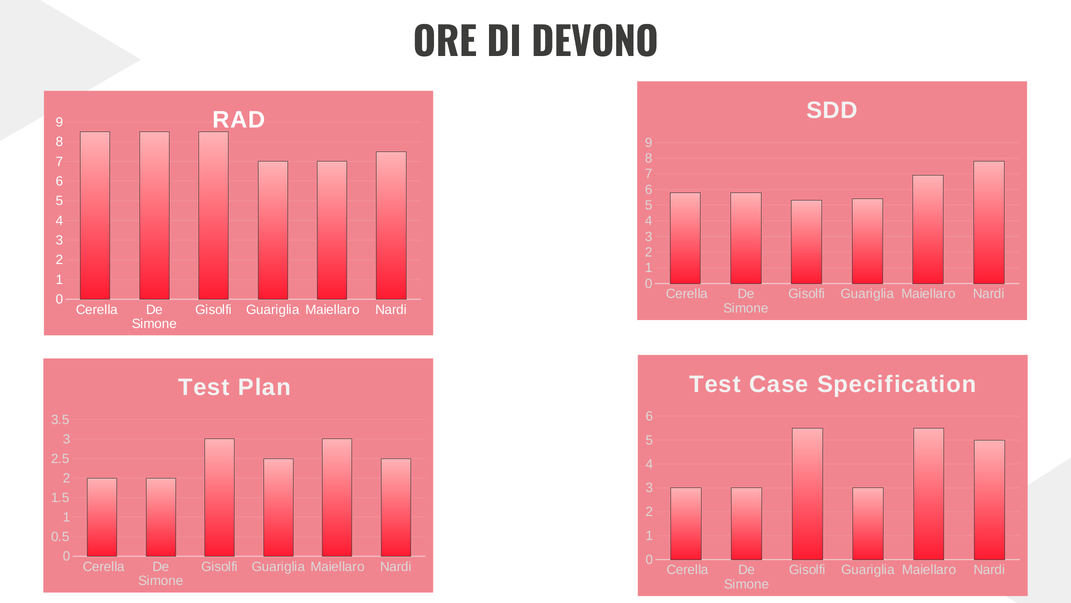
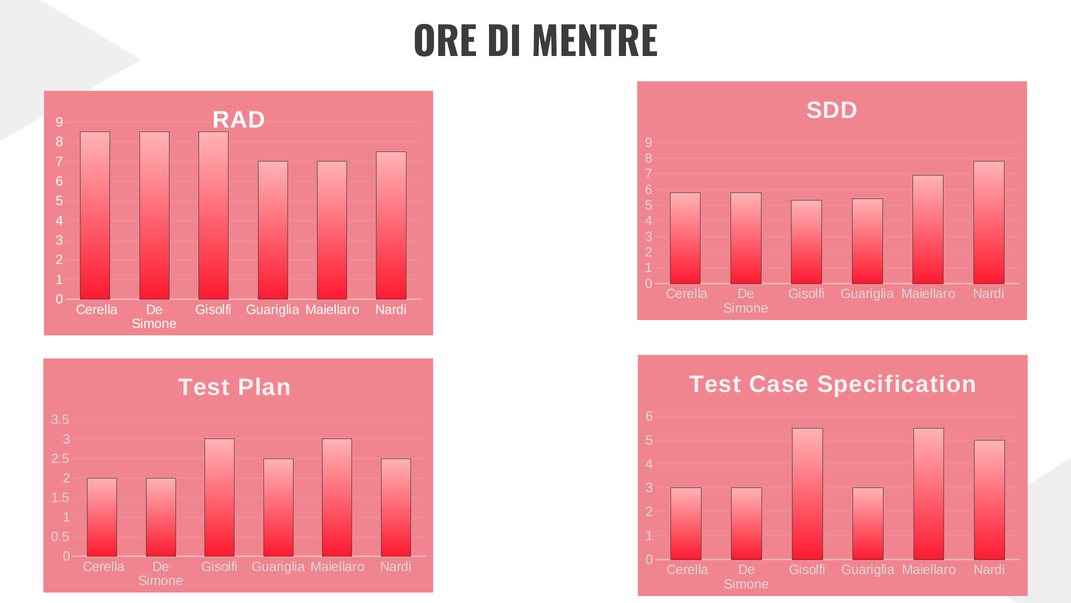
DEVONO: DEVONO -> MENTRE (595, 43)
